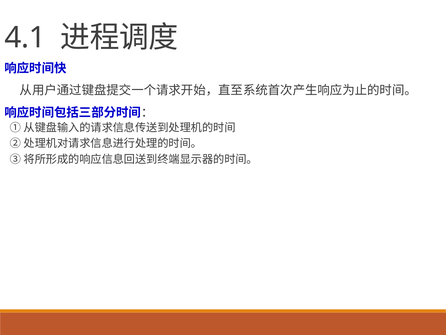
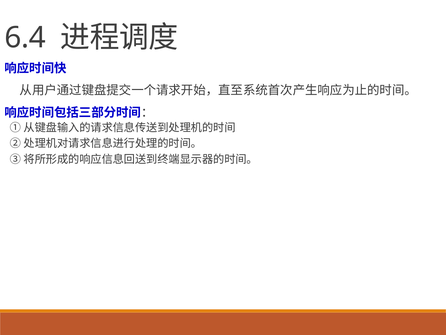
4.1: 4.1 -> 6.4 (25, 38)
